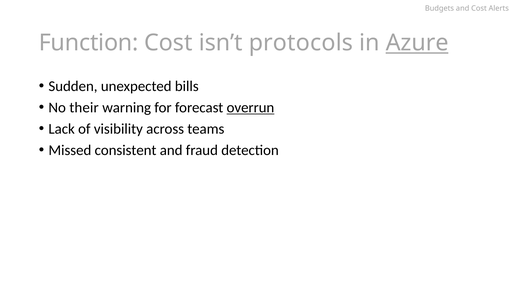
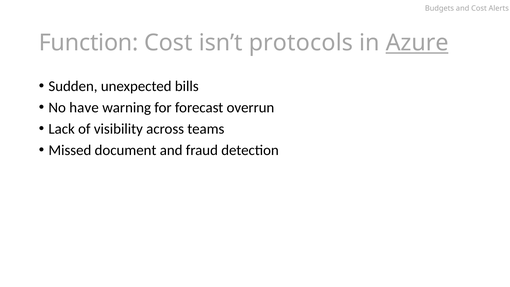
their: their -> have (84, 108)
overrun underline: present -> none (250, 108)
consistent: consistent -> document (126, 150)
